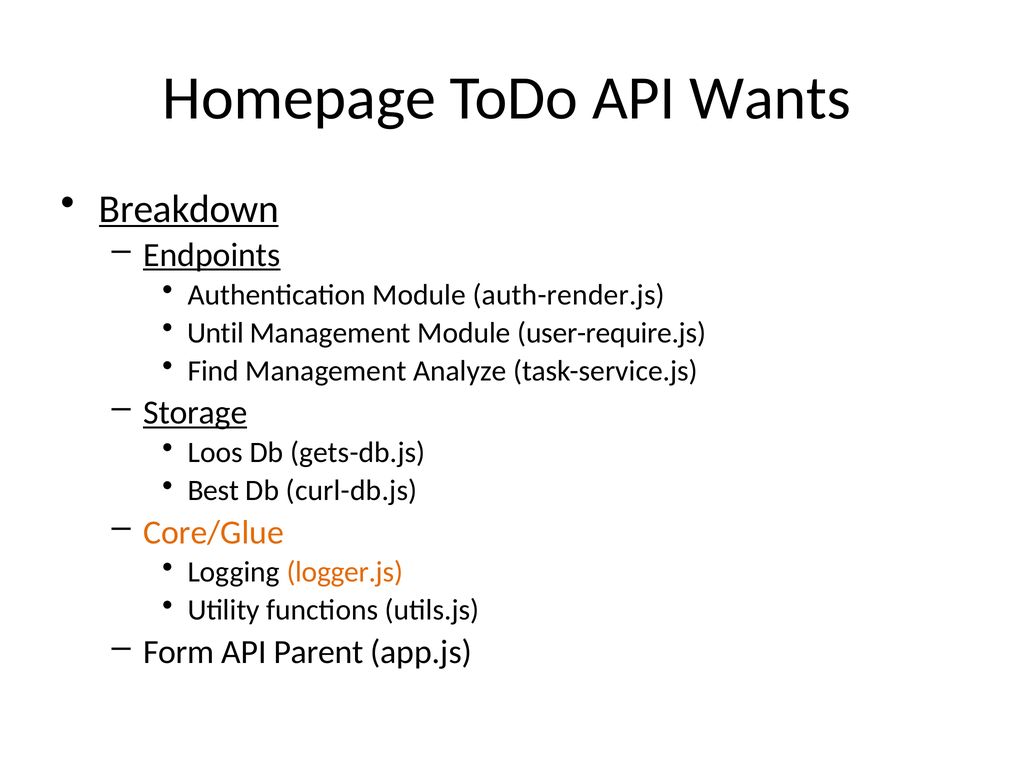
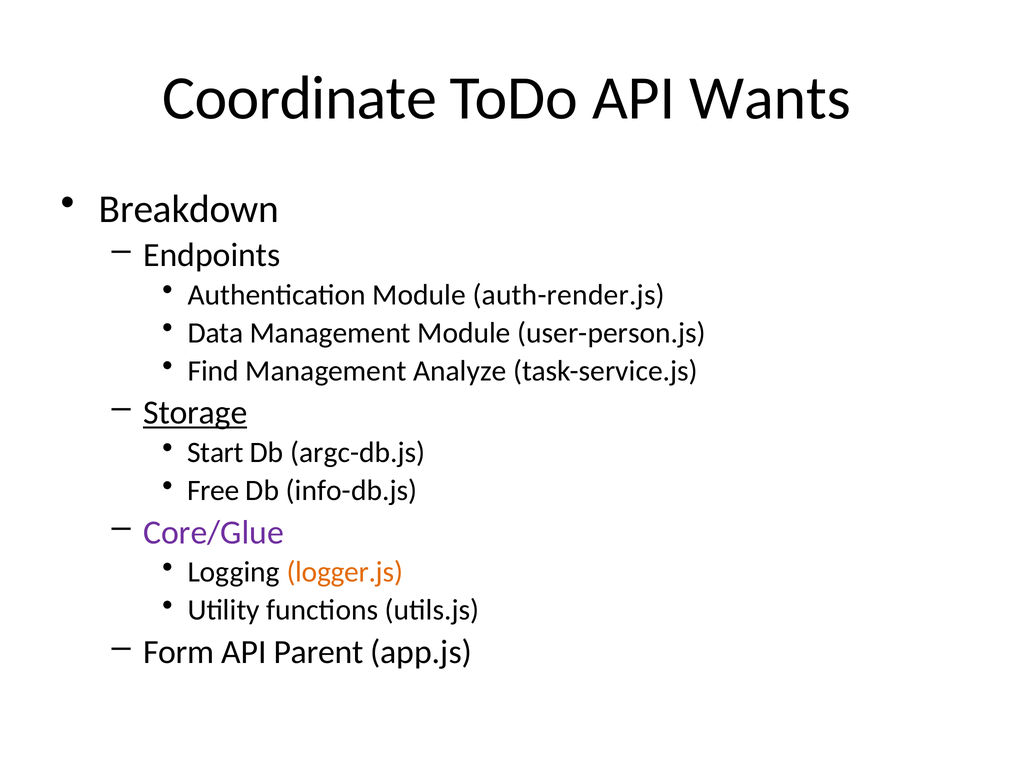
Homepage: Homepage -> Coordinate (300, 98)
Breakdown underline: present -> none (189, 209)
Endpoints underline: present -> none (212, 255)
Until: Until -> Data (215, 333)
user-require.js: user-require.js -> user-person.js (612, 333)
Loos: Loos -> Start (215, 452)
gets-db.js: gets-db.js -> argc-db.js (358, 452)
Best: Best -> Free (213, 490)
curl-db.js: curl-db.js -> info-db.js (352, 490)
Core/Glue colour: orange -> purple (214, 532)
